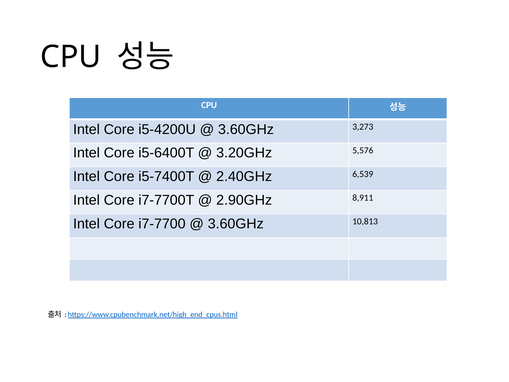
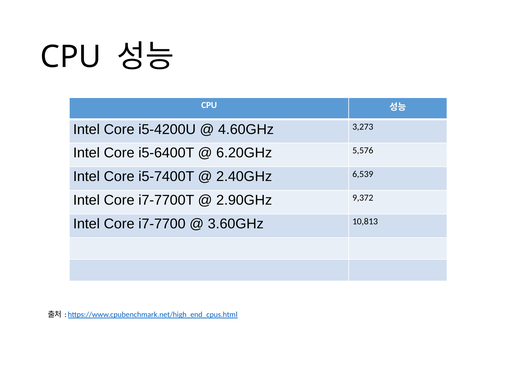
3.60GHz: 3.60GHz -> 4.60GHz (246, 129)
3.20GHz: 3.20GHz -> 6.20GHz (244, 153)
8,911: 8,911 -> 9,372 (363, 198)
